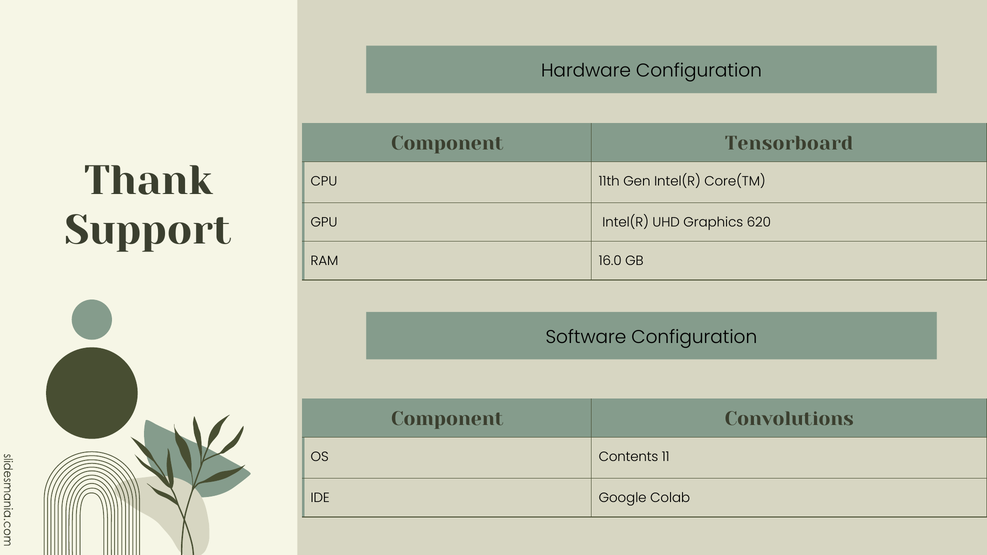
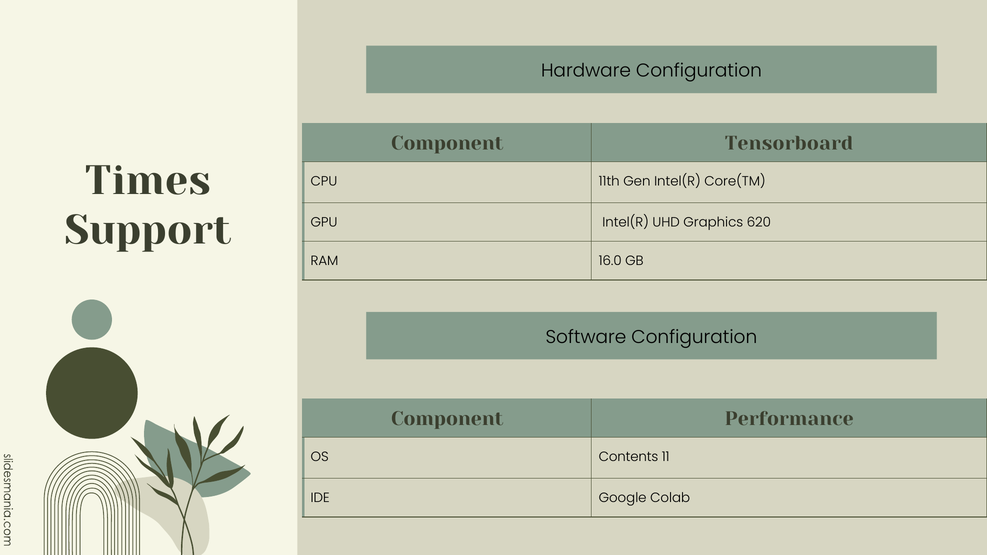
Thank: Thank -> Times (148, 181)
Convolutions: Convolutions -> Performance (789, 419)
